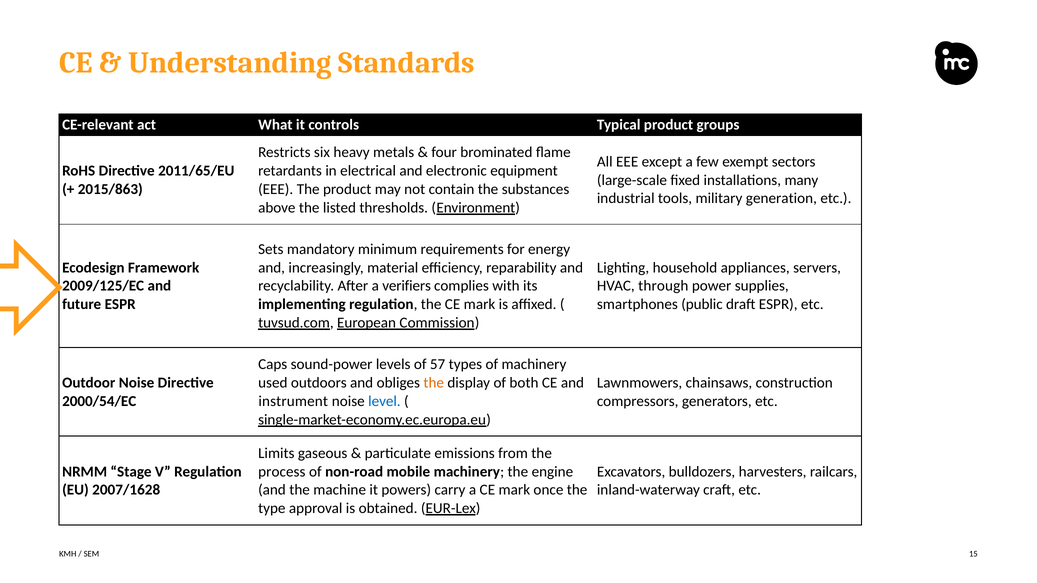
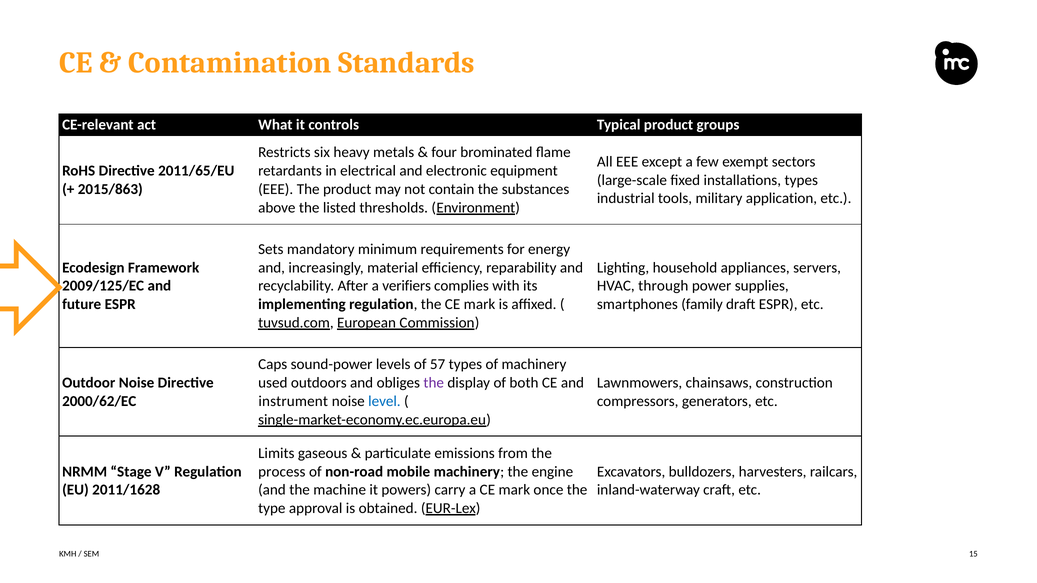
Understanding: Understanding -> Contamination (230, 63)
installations many: many -> types (801, 180)
generation: generation -> application (781, 199)
public: public -> family (702, 305)
the colour: orange -> purple (434, 383)
2000/54/EC: 2000/54/EC -> 2000/62/EC (99, 401)
2007/1628: 2007/1628 -> 2011/1628 (126, 490)
